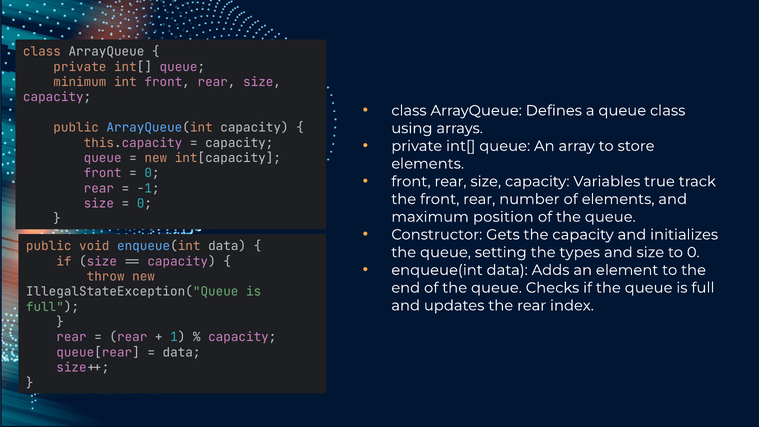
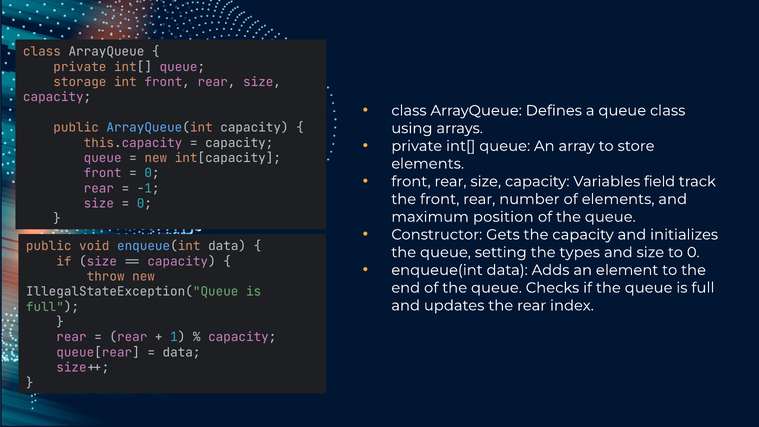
minimum: minimum -> storage (80, 82)
true: true -> field (660, 181)
